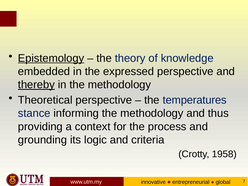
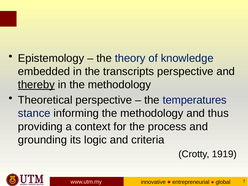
Epistemology underline: present -> none (51, 58)
expressed: expressed -> transcripts (129, 71)
1958: 1958 -> 1919 (224, 154)
